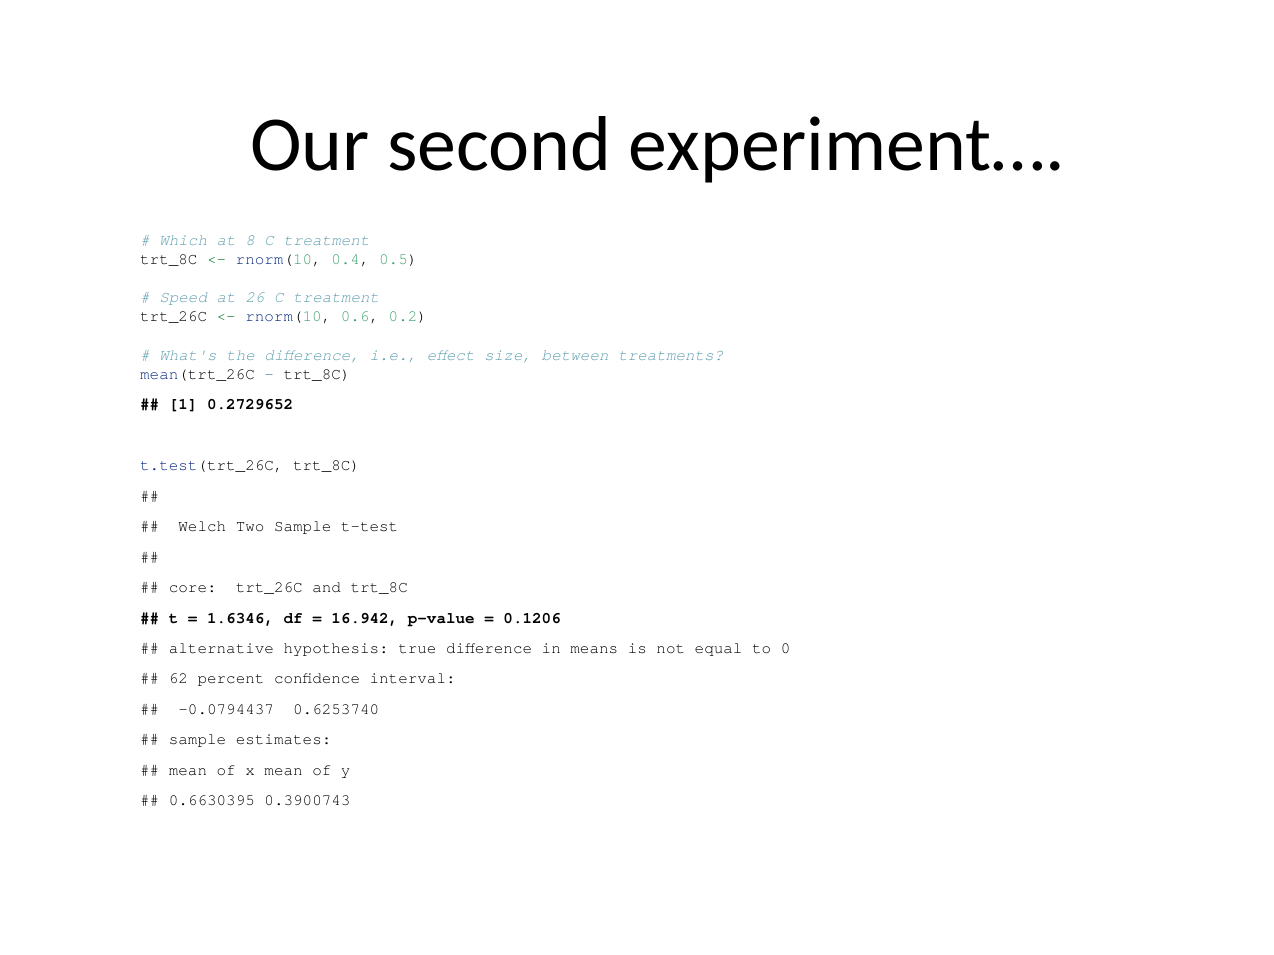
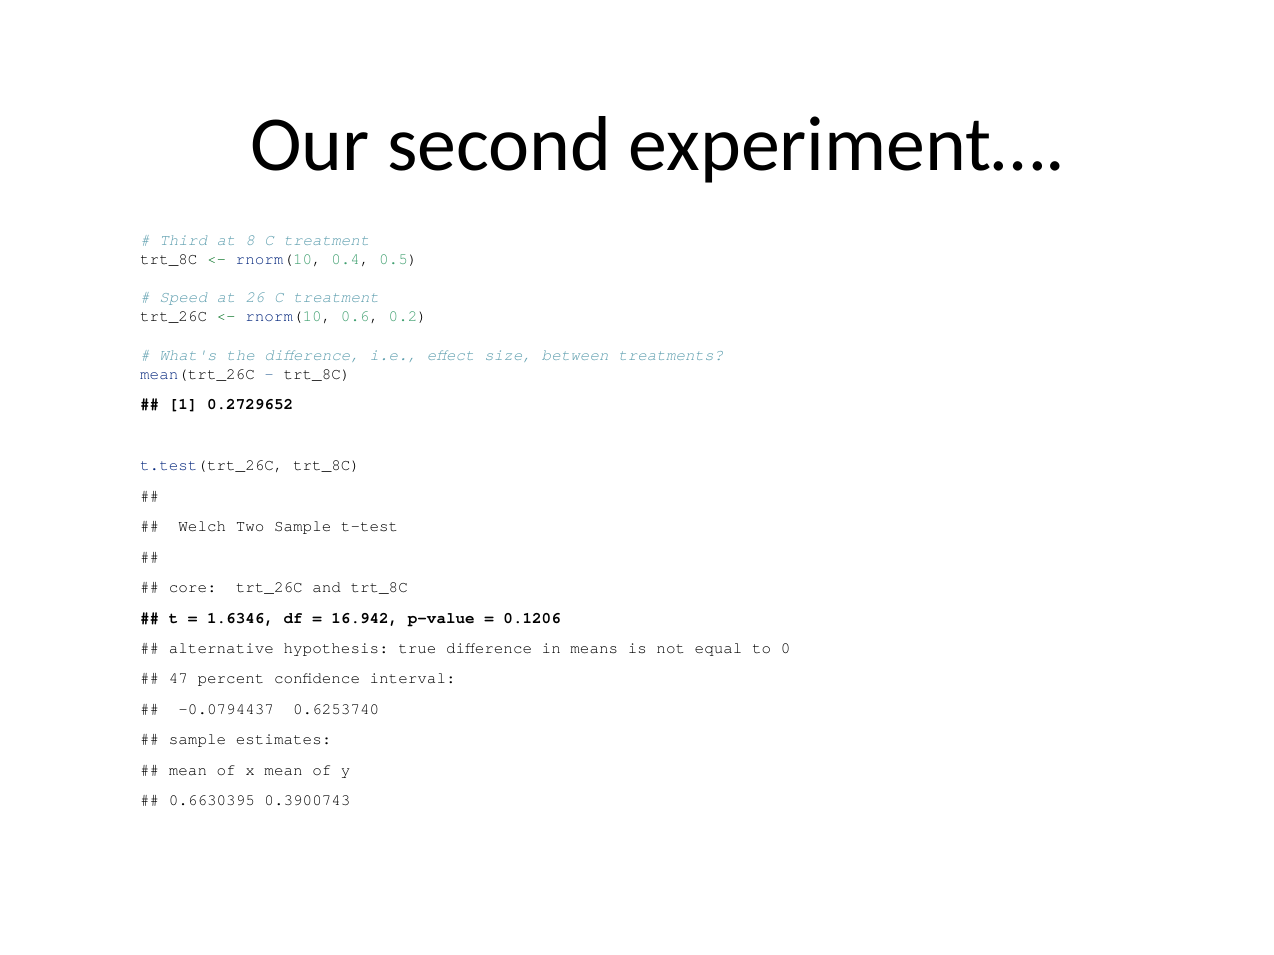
Which: Which -> Third (183, 240)
62: 62 -> 47 (178, 679)
